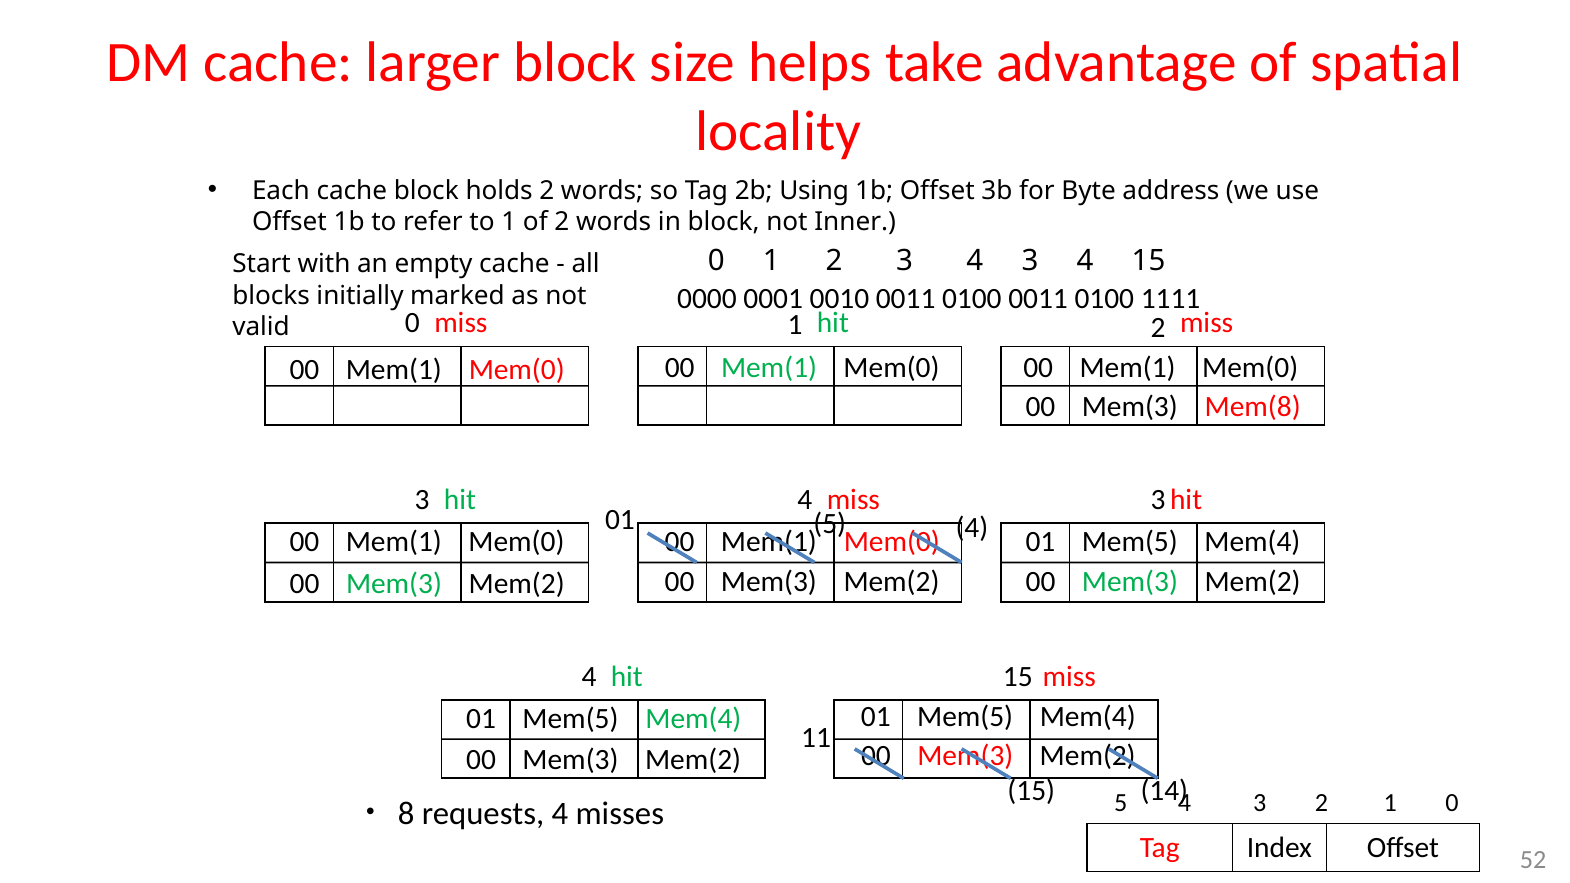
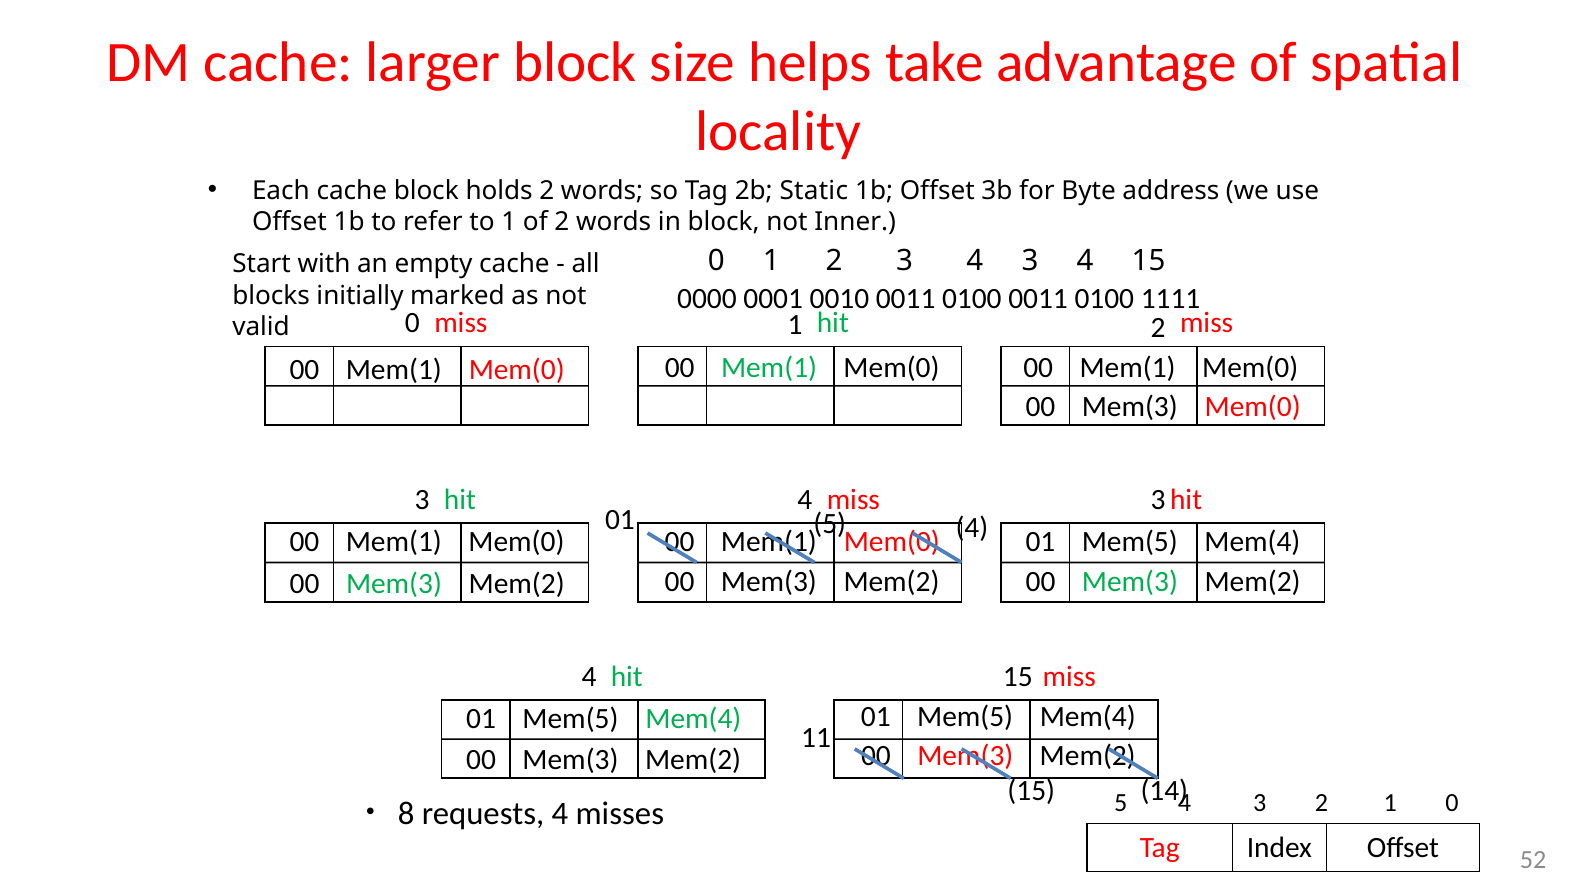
Using: Using -> Static (814, 190)
Mem(3 Mem(8: Mem(8 -> Mem(0 (1253, 407)
